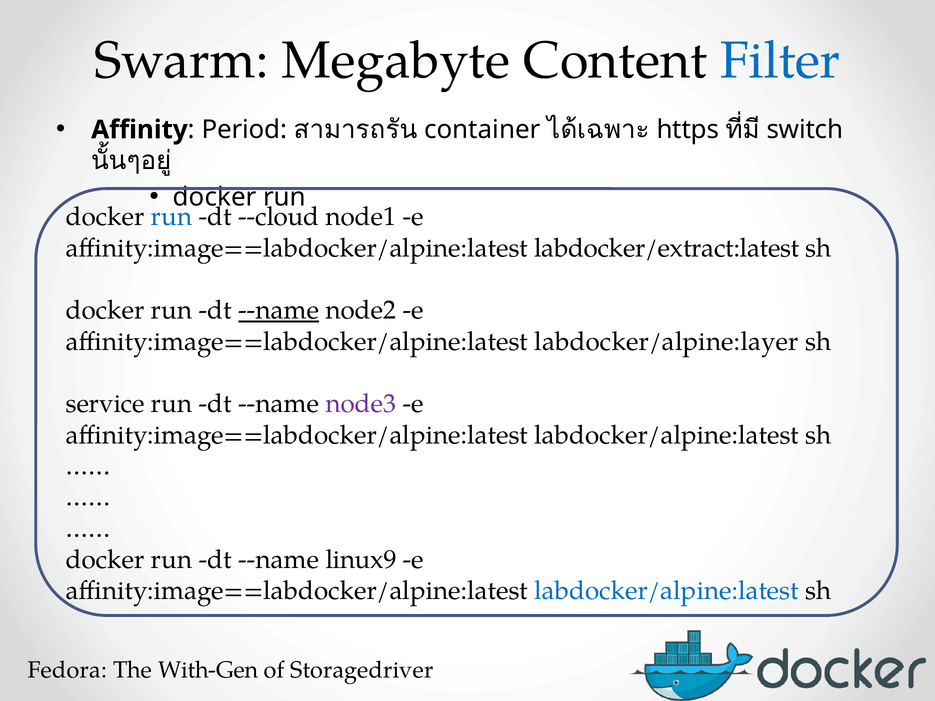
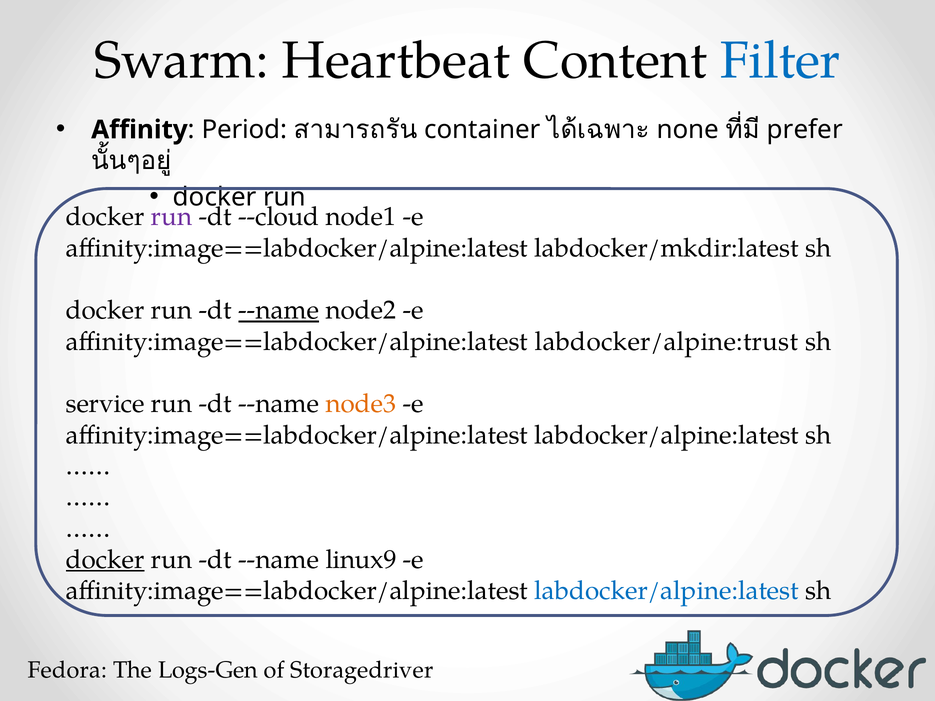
Megabyte: Megabyte -> Heartbeat (396, 61)
https: https -> none (688, 130)
switch: switch -> prefer (805, 130)
run colour: blue -> purple (172, 217)
labdocker/extract:latest: labdocker/extract:latest -> labdocker/mkdir:latest (667, 248)
labdocker/alpine:layer: labdocker/alpine:layer -> labdocker/alpine:trust (666, 342)
node3 colour: purple -> orange (361, 404)
docker underline: none -> present (105, 560)
With-Gen: With-Gen -> Logs-Gen (208, 670)
